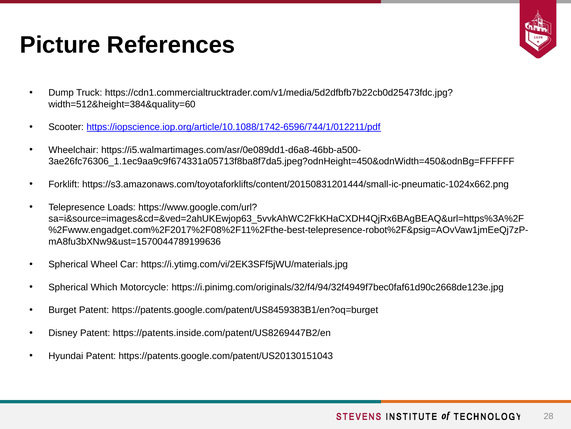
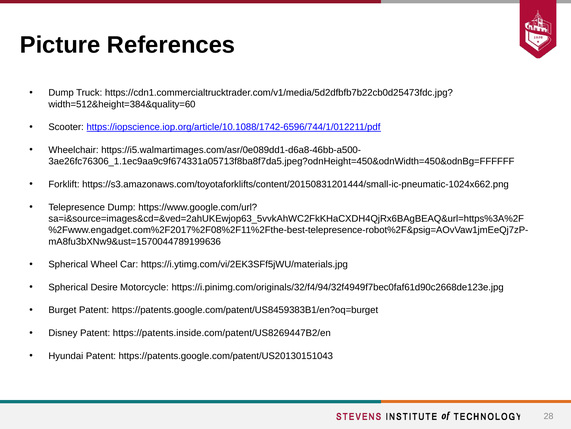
Telepresence Loads: Loads -> Dump (122, 207)
Which: Which -> Desire (104, 287)
